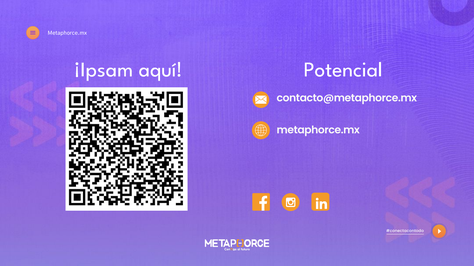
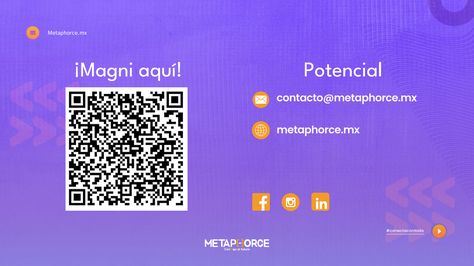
¡Ipsam: ¡Ipsam -> ¡Magni (104, 70)
